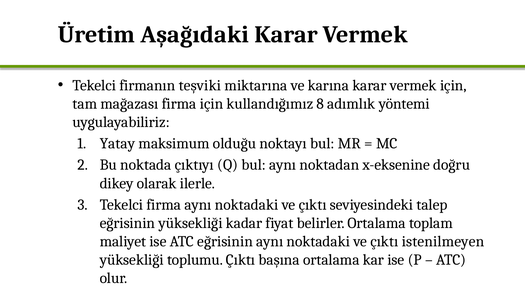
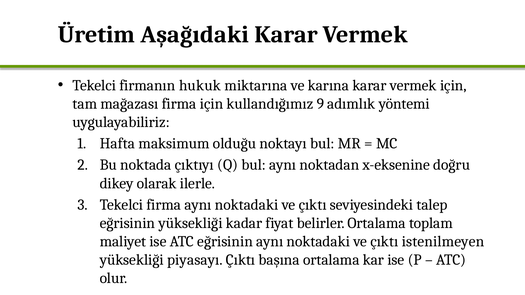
teşviki: teşviki -> hukuk (200, 85)
8: 8 -> 9 (320, 104)
Yatay: Yatay -> Hafta (117, 144)
toplumu: toplumu -> piyasayı (195, 260)
